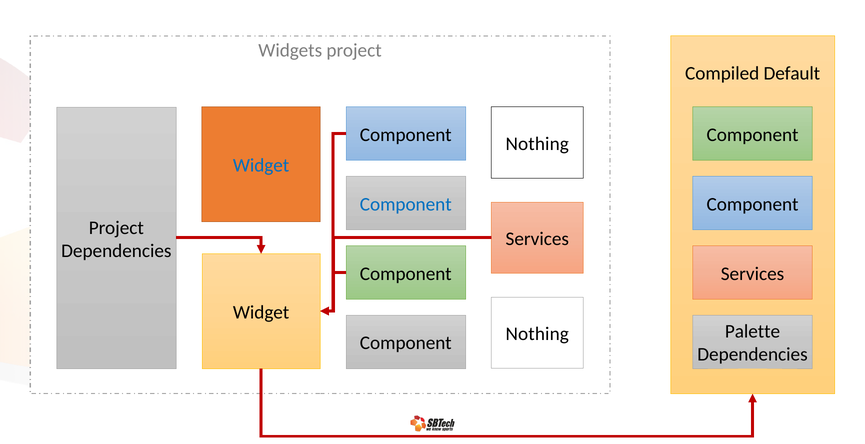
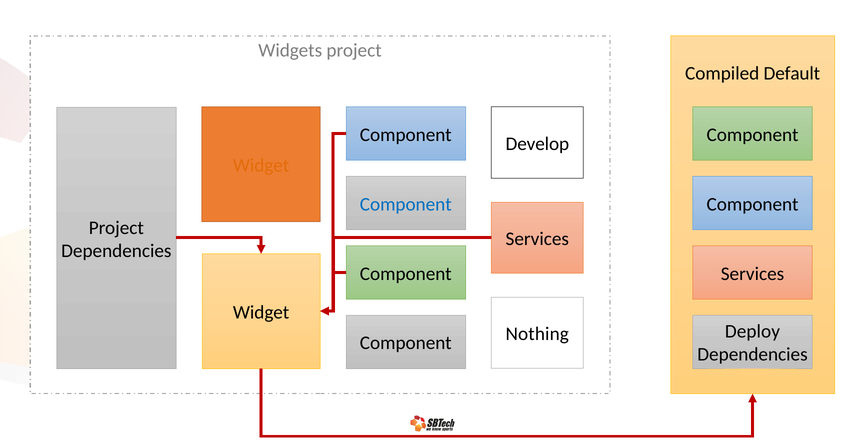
Nothing: Nothing -> Develop (537, 144)
Widget colour: blue -> orange (261, 166)
Palette: Palette -> Deploy (752, 332)
